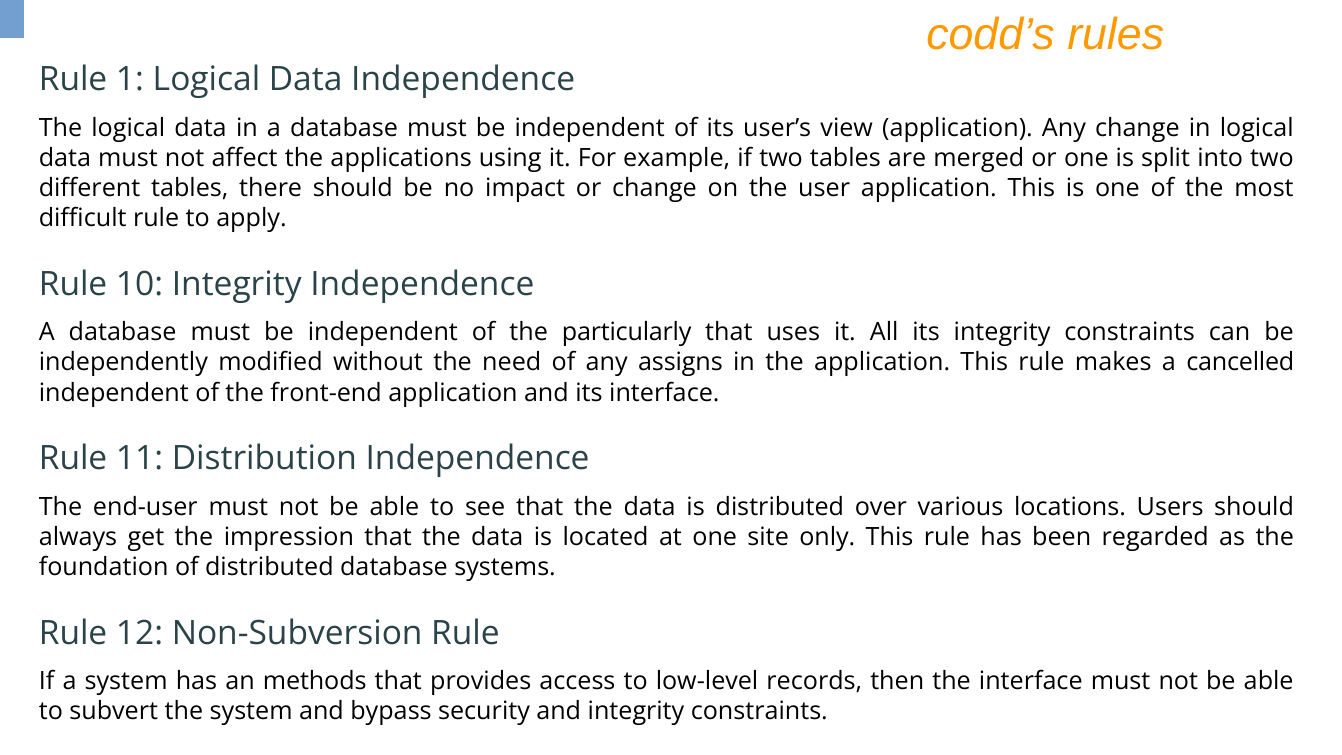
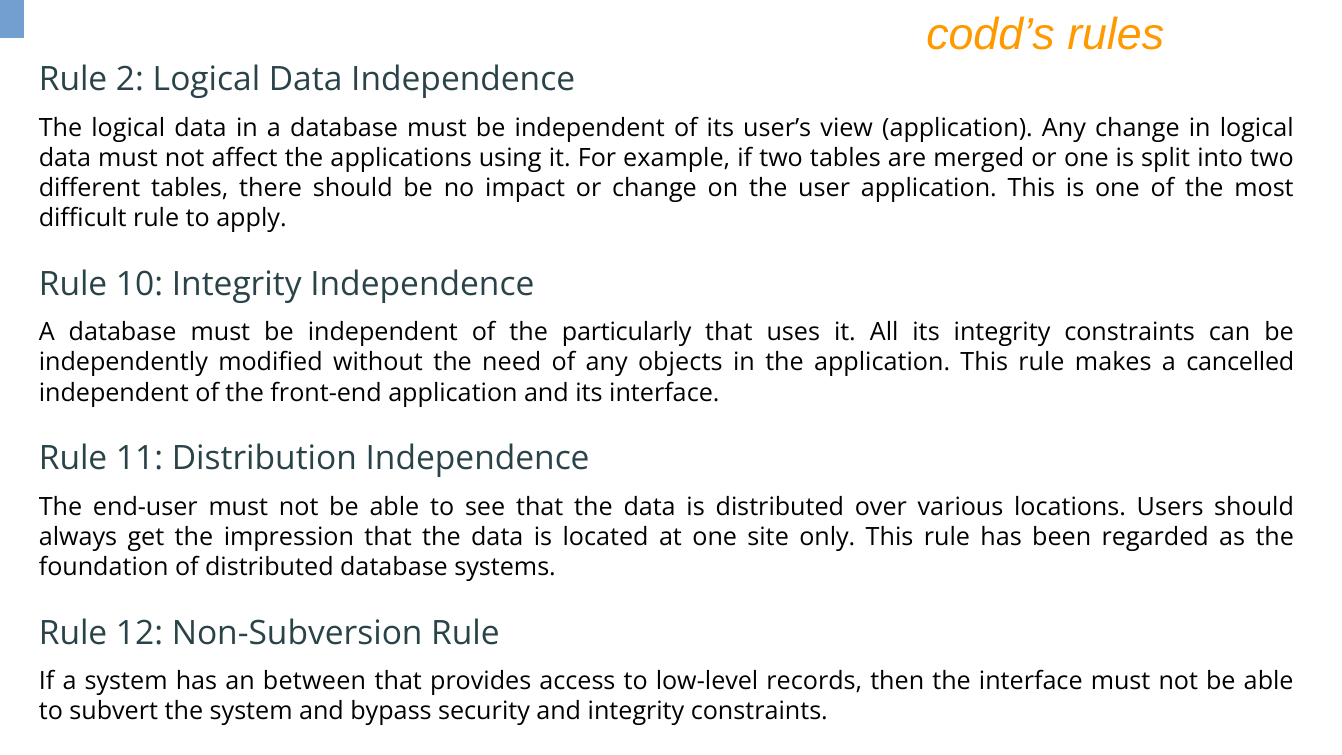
1: 1 -> 2 (130, 80)
assigns: assigns -> objects (680, 363)
methods: methods -> between (315, 681)
